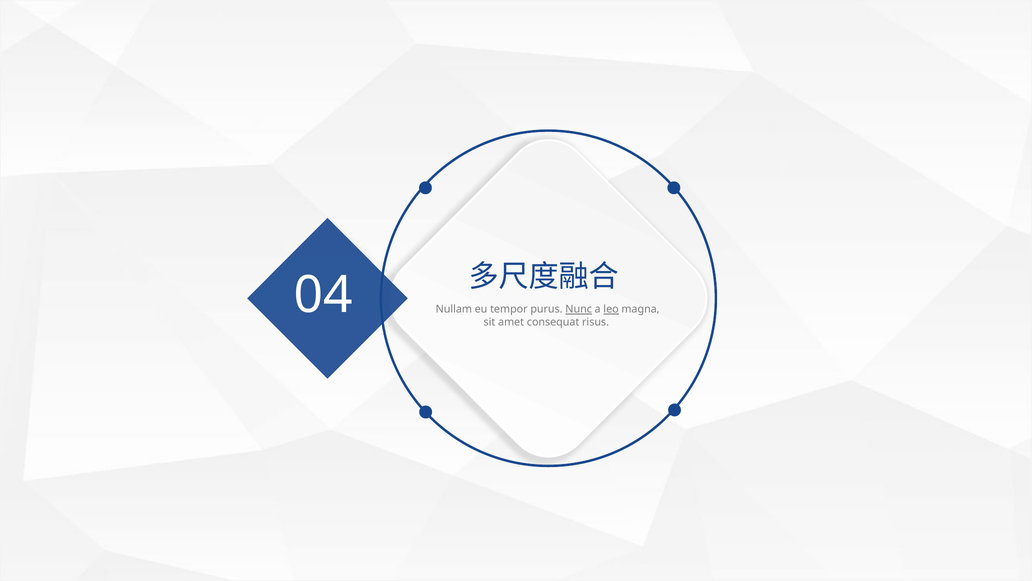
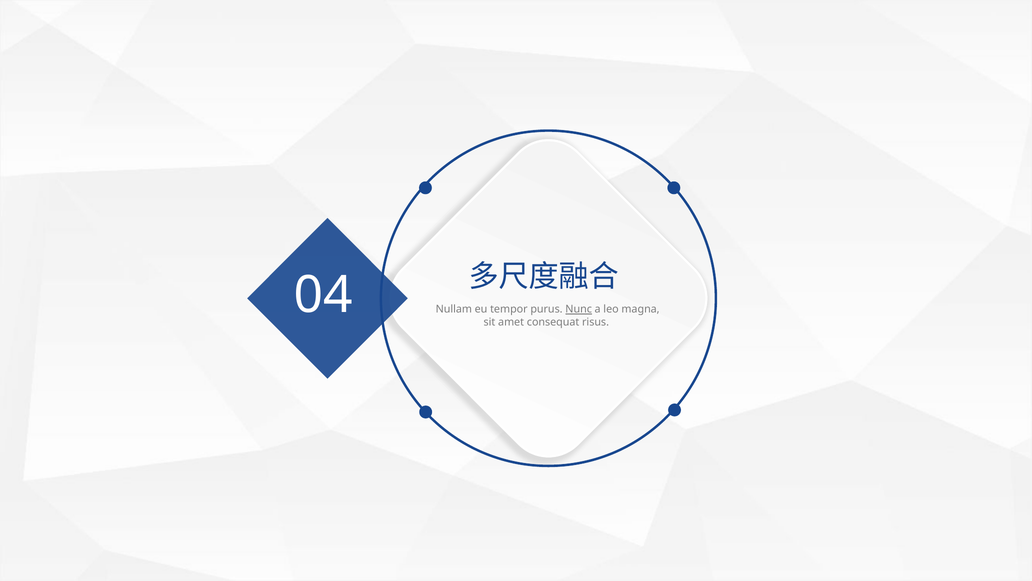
leo underline: present -> none (611, 309)
